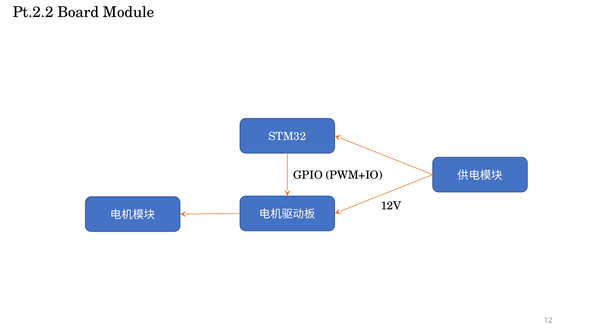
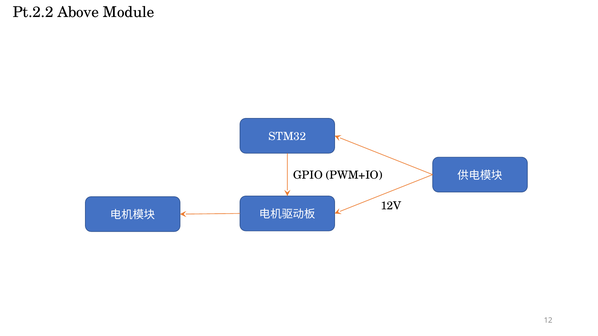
Board: Board -> Above (78, 12)
